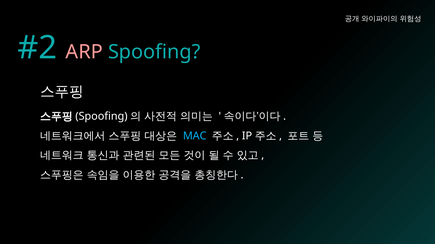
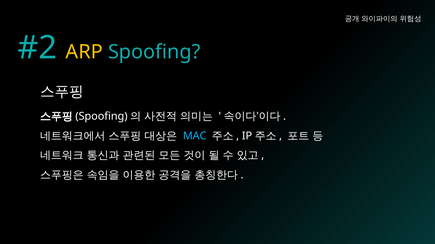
ARP colour: pink -> yellow (84, 52)
